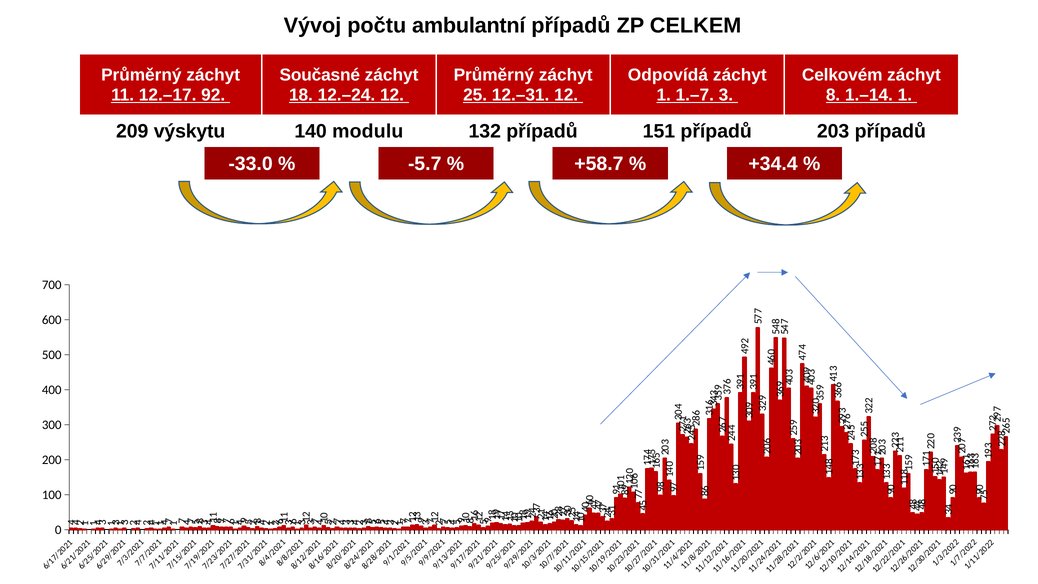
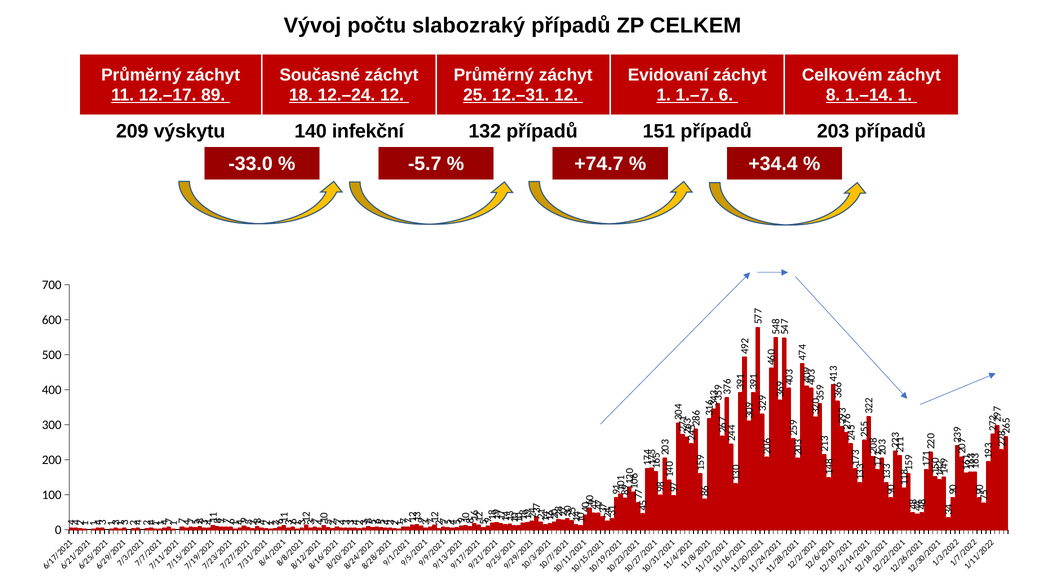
ambulantní: ambulantní -> slabozraký (469, 26)
Odpovídá: Odpovídá -> Evidovaní (668, 75)
92: 92 -> 89 (213, 95)
1.–7 3: 3 -> 6 (726, 95)
modulu: modulu -> infekční (368, 131)
+58.7: +58.7 -> +74.7 (599, 164)
